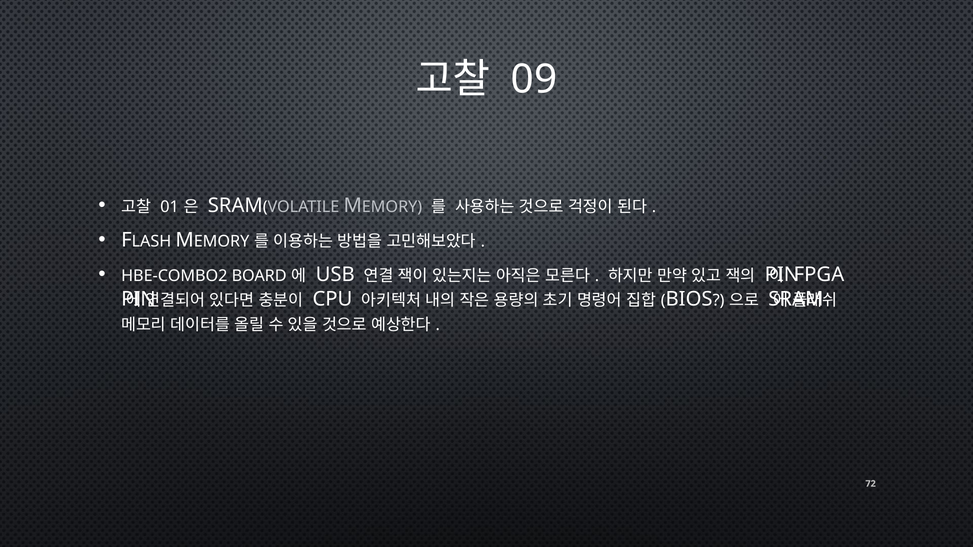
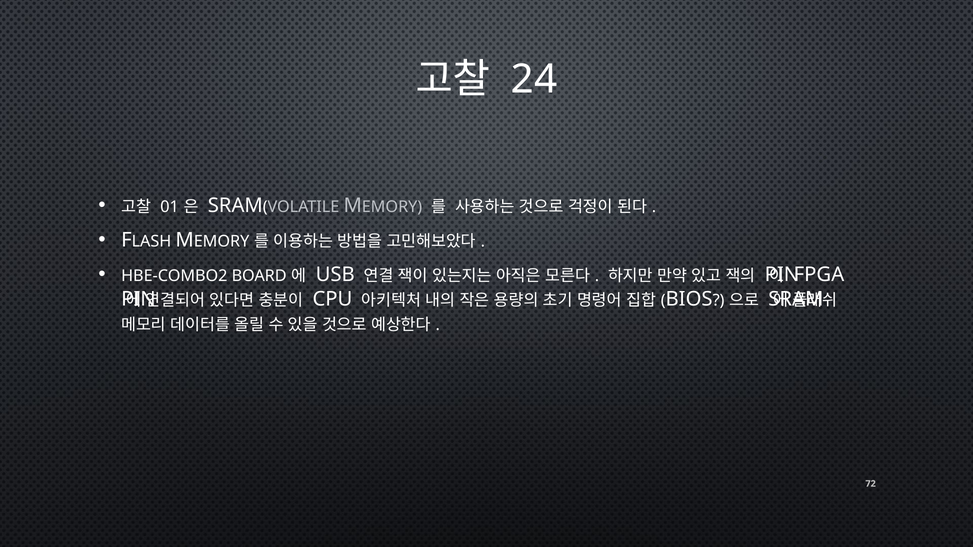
09: 09 -> 24 (534, 79)
